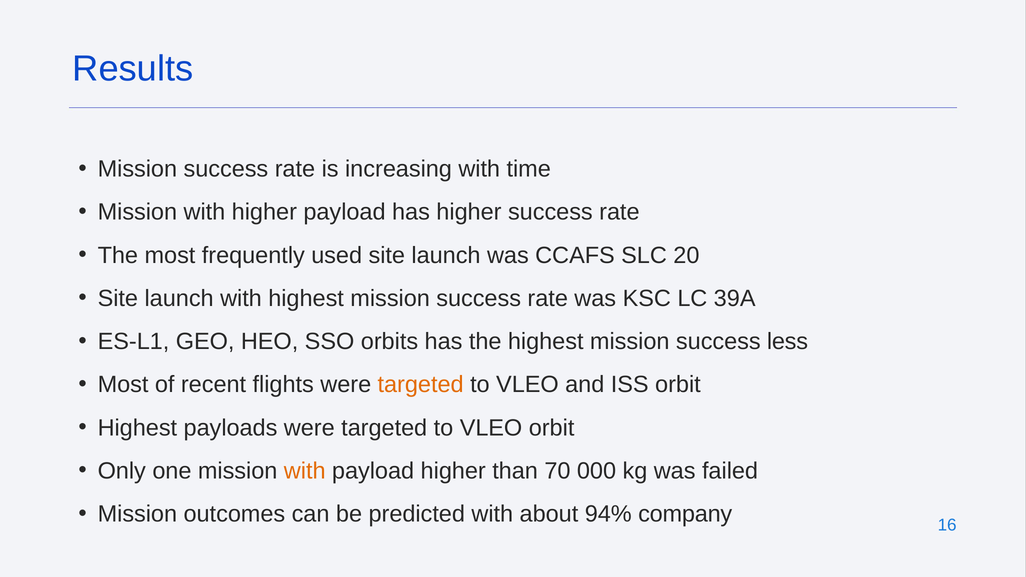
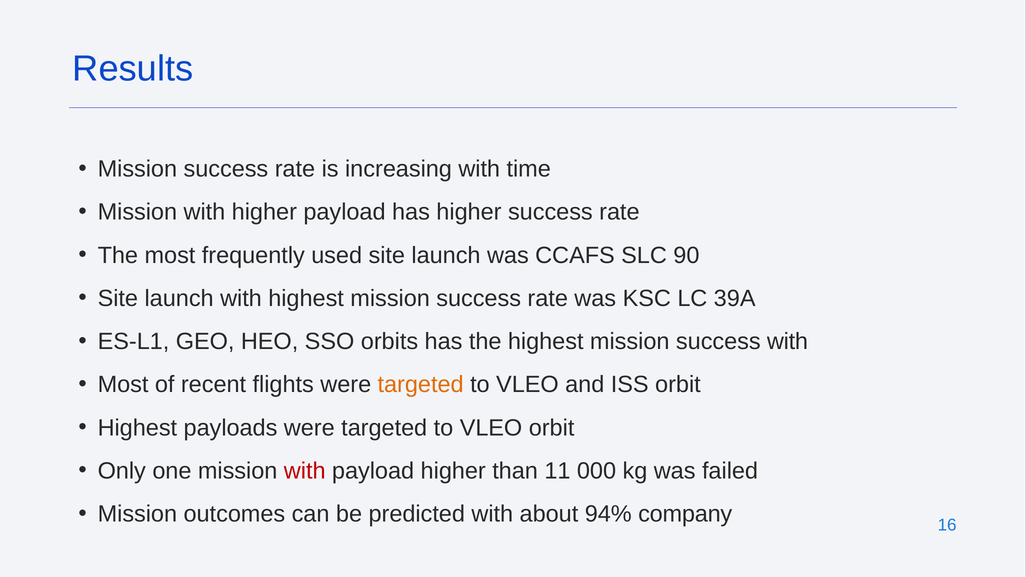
20: 20 -> 90 (686, 255)
success less: less -> with (787, 342)
with colour: orange -> red (305, 471)
70: 70 -> 11 (557, 471)
